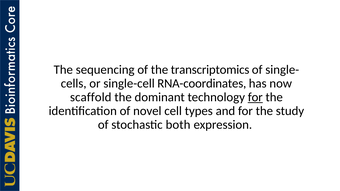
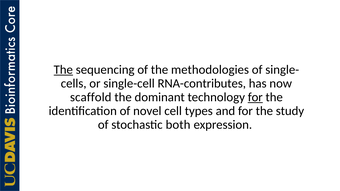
The underline: none -> present (63, 70)
transcriptomics: transcriptomics -> methodologies (210, 70)
RNA-coordinates: RNA-coordinates -> RNA-contributes (202, 84)
